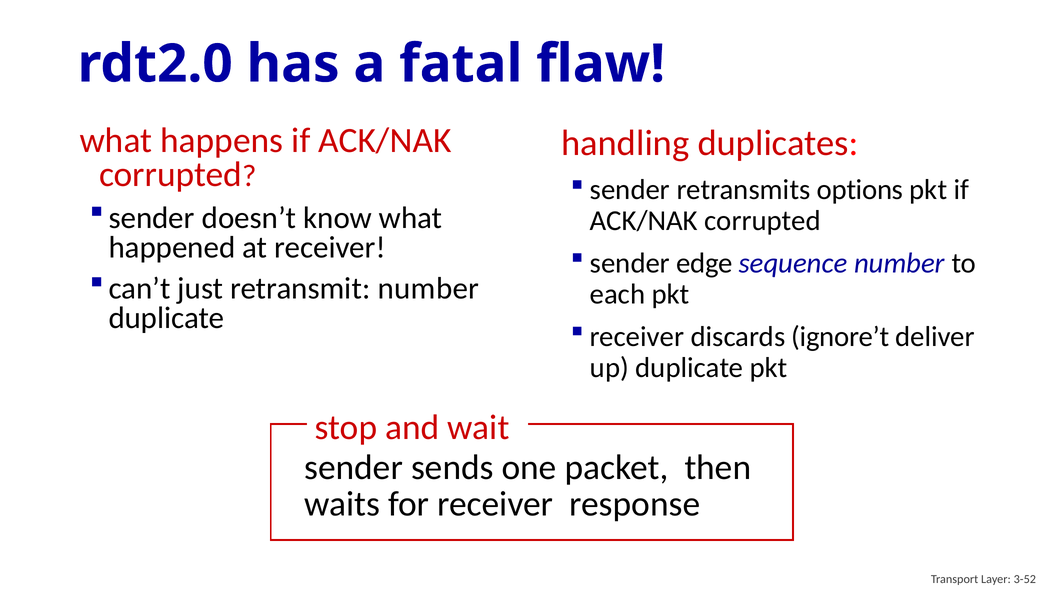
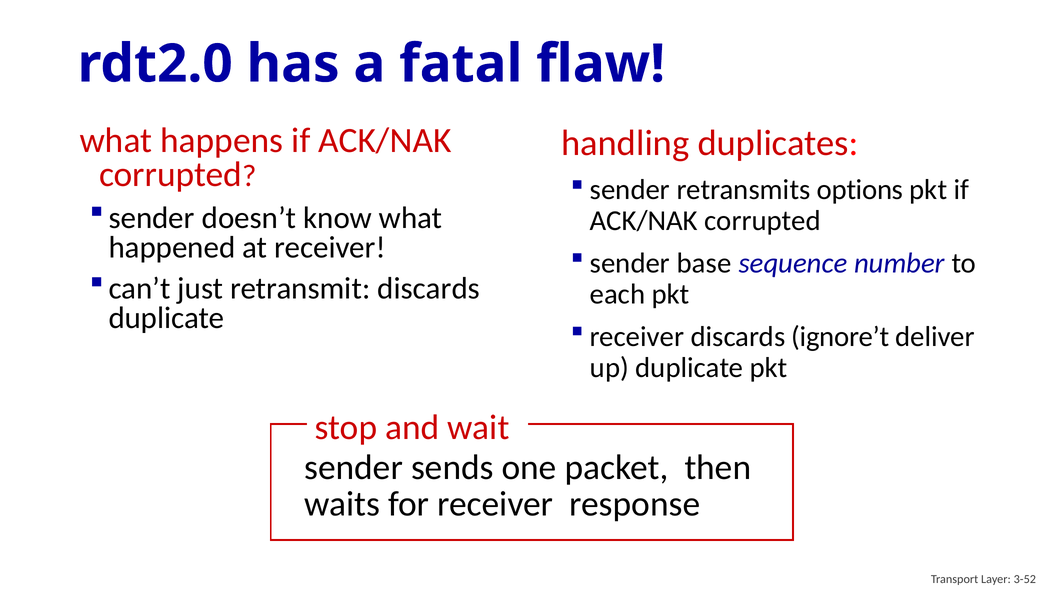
edge: edge -> base (704, 263)
retransmit number: number -> discards (429, 288)
